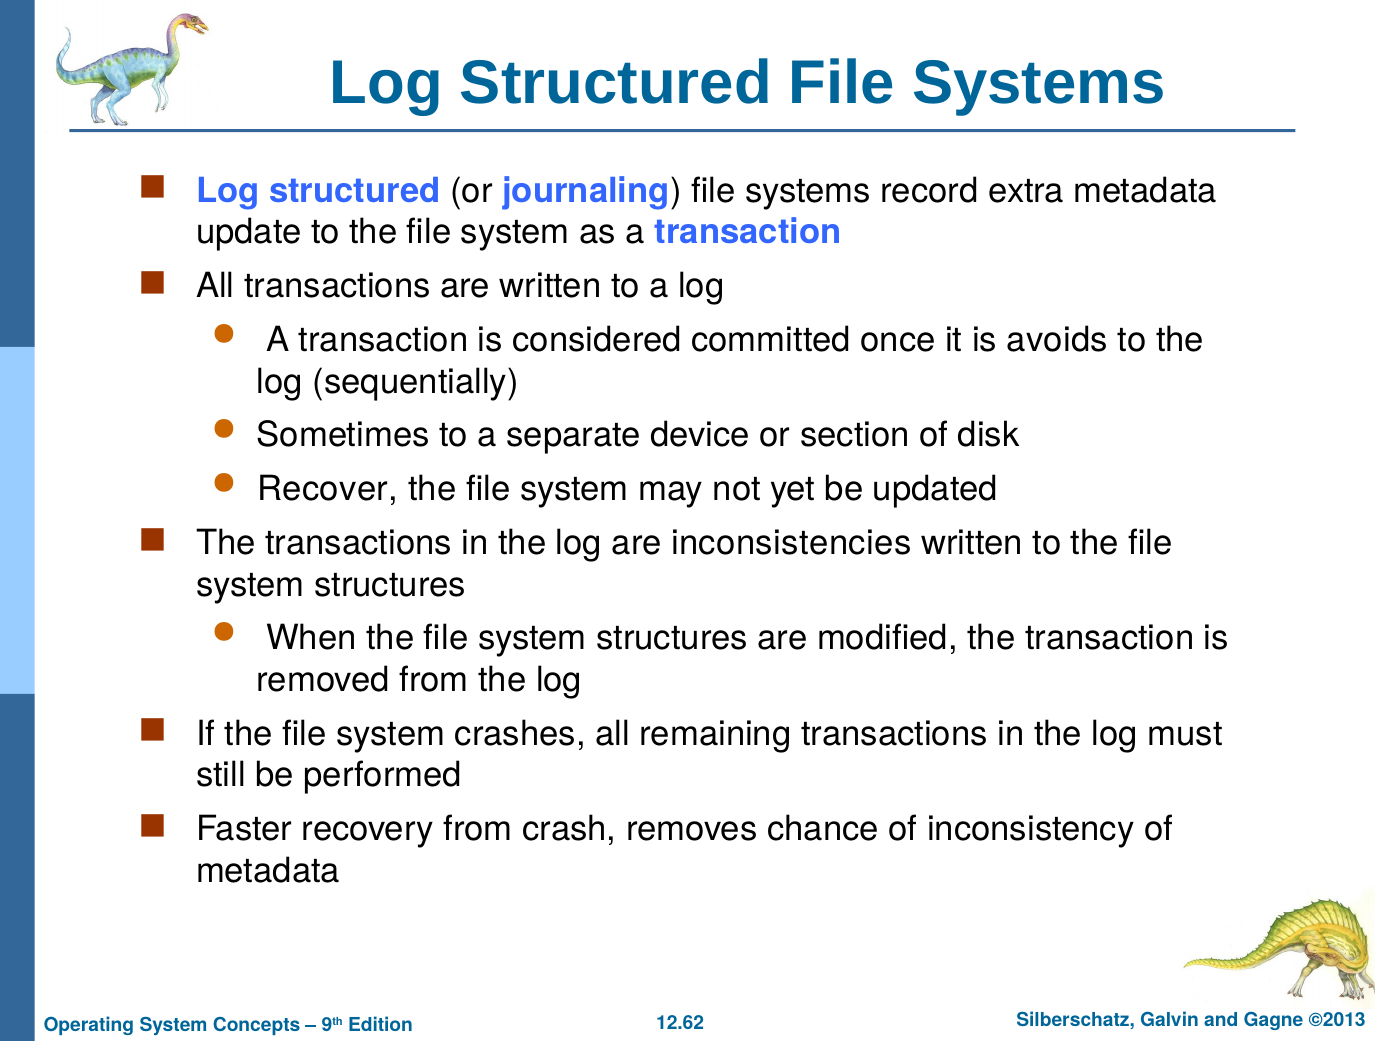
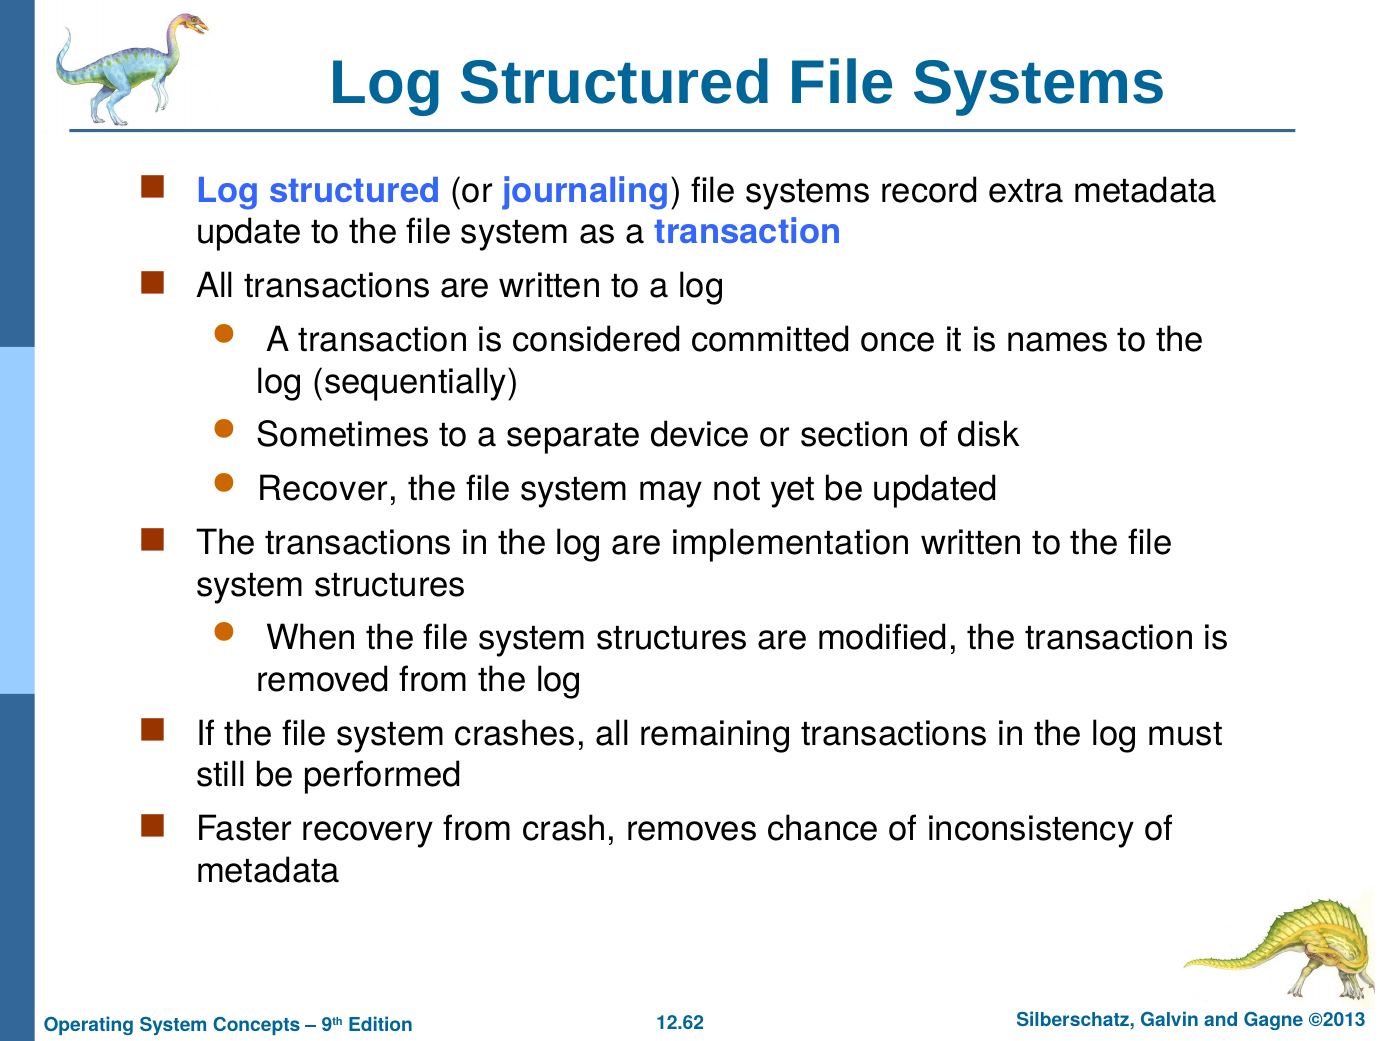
avoids: avoids -> names (1058, 340)
inconsistencies: inconsistencies -> implementation (791, 543)
